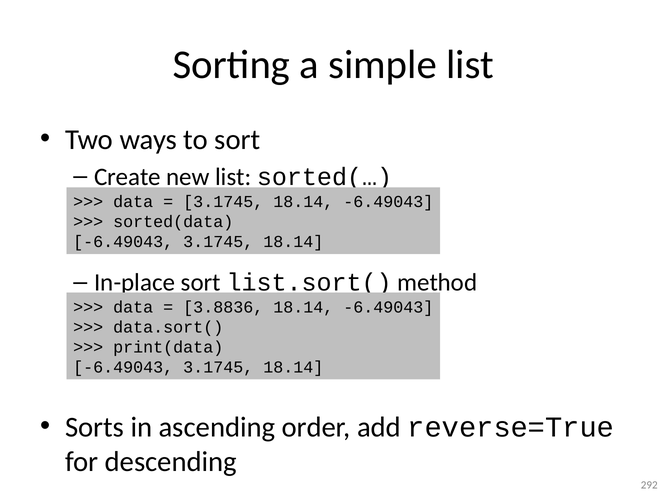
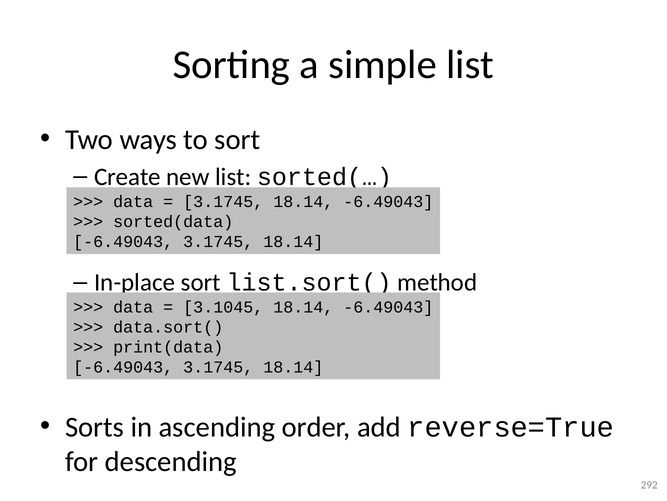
3.8836: 3.8836 -> 3.1045 (223, 307)
